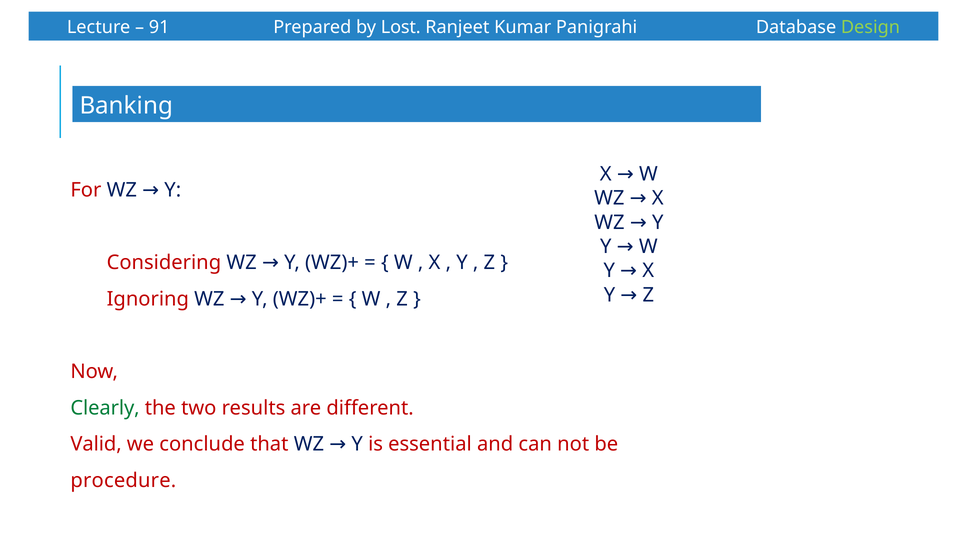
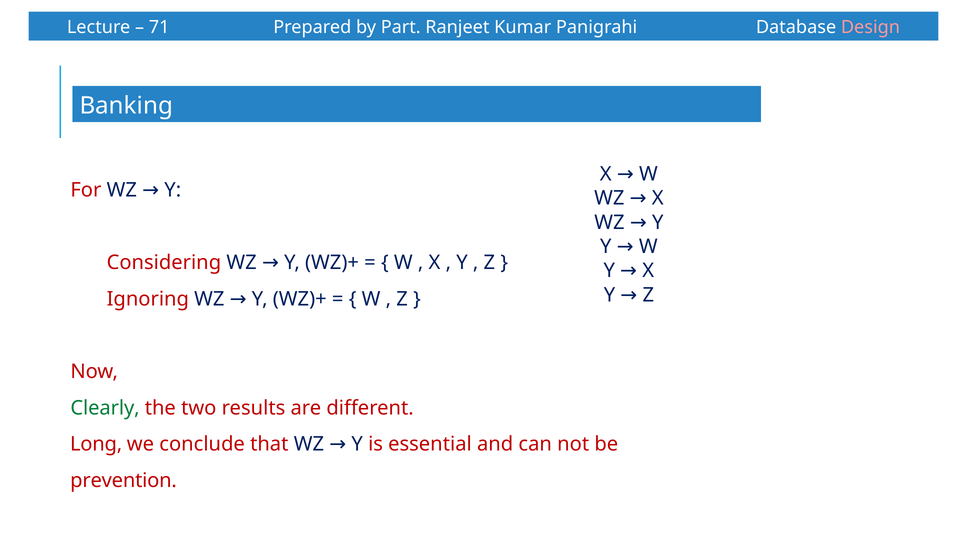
91: 91 -> 71 (159, 27)
Lost: Lost -> Part (401, 27)
Design colour: light green -> pink (870, 27)
Valid: Valid -> Long (96, 444)
procedure: procedure -> prevention (124, 480)
